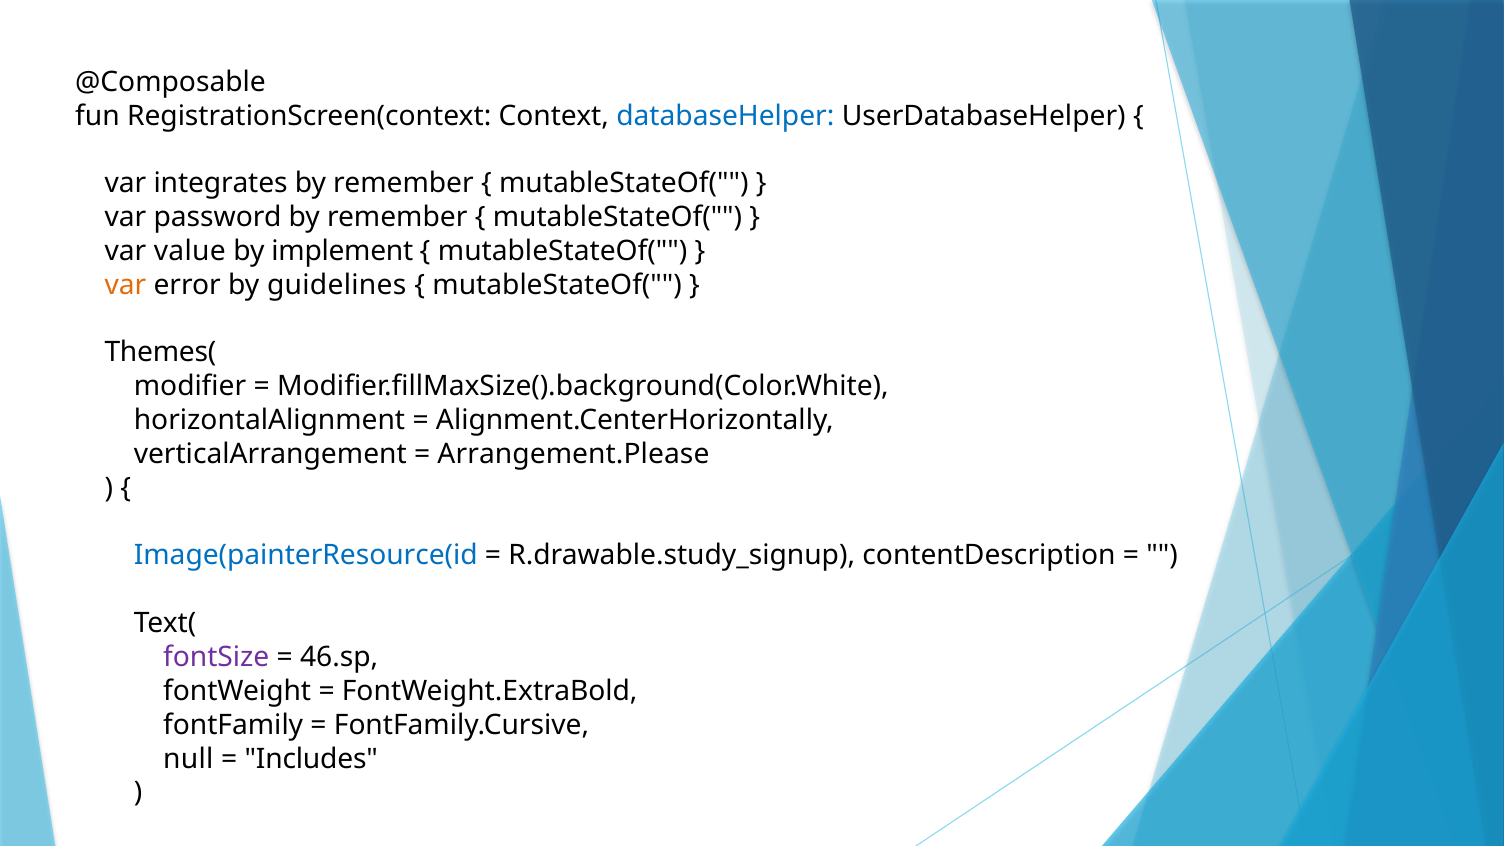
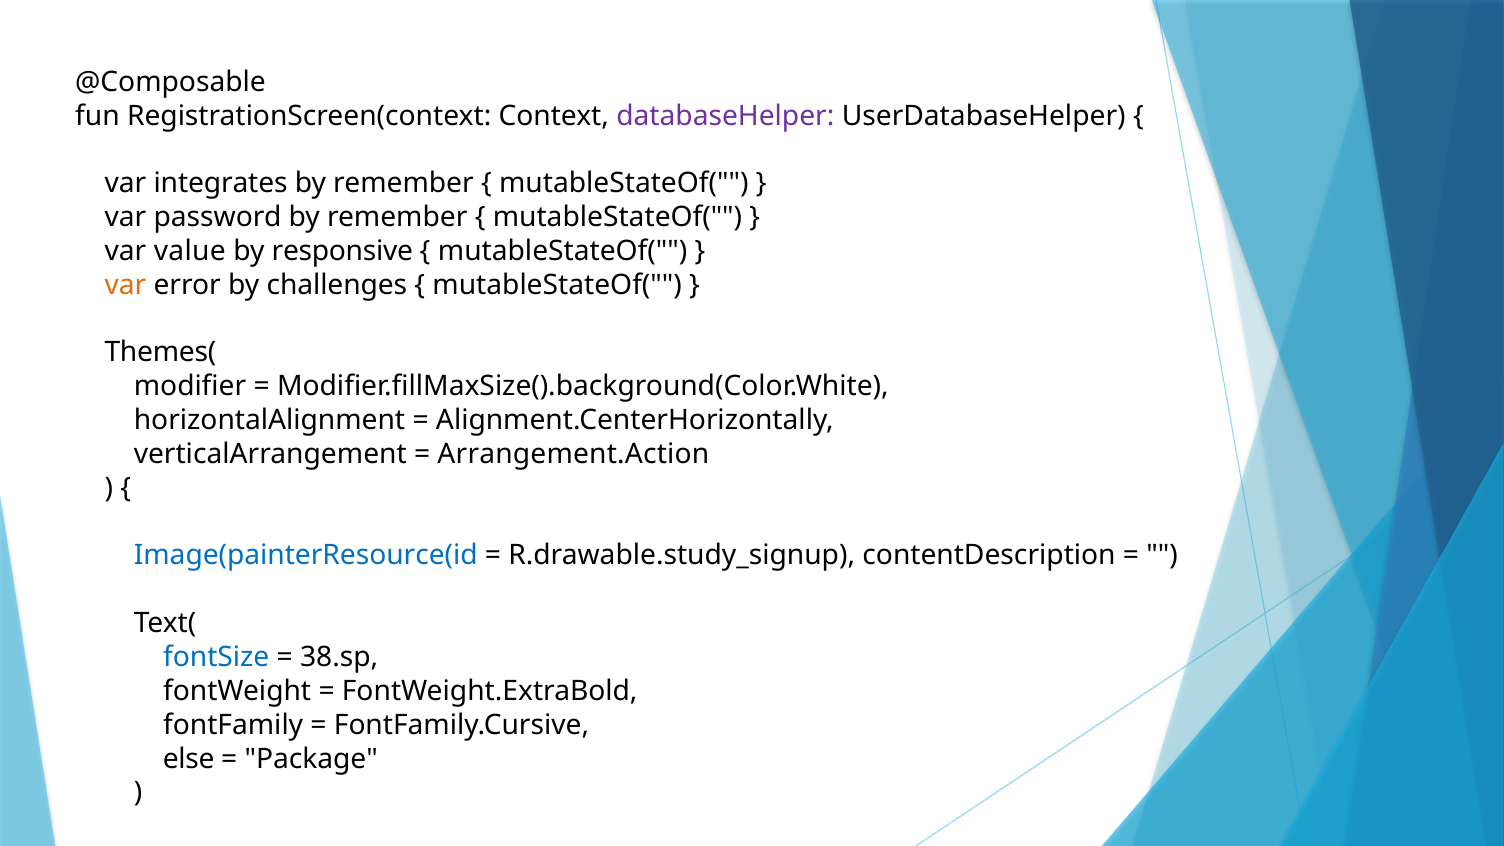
databaseHelper colour: blue -> purple (725, 116)
implement: implement -> responsive (342, 251)
guidelines: guidelines -> challenges (337, 285)
Arrangement.Please: Arrangement.Please -> Arrangement.Action (573, 454)
fontSize colour: purple -> blue (216, 657)
46.sp: 46.sp -> 38.sp (339, 657)
null: null -> else (189, 759)
Includes: Includes -> Package (311, 759)
